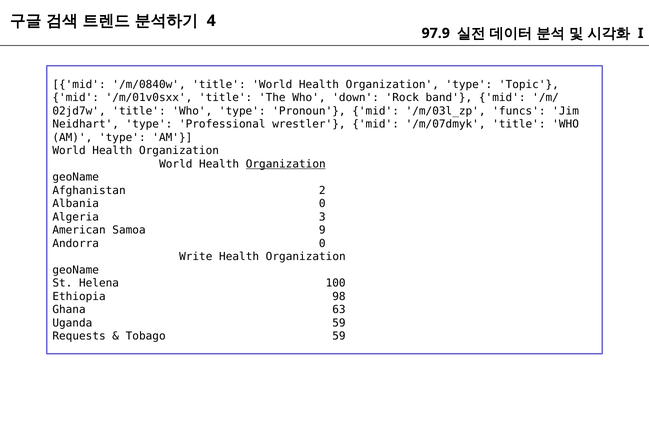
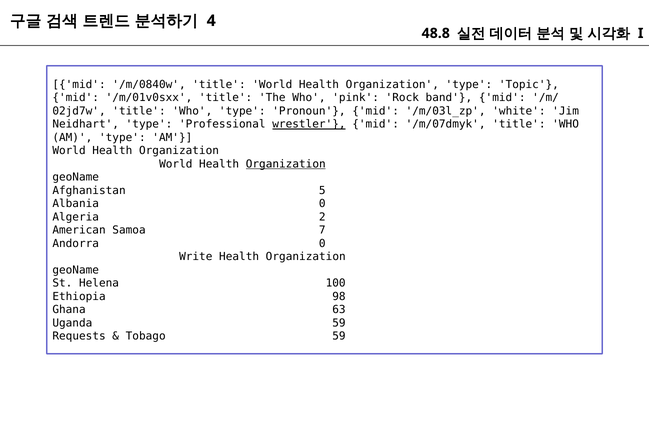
97.9: 97.9 -> 48.8 (436, 33)
down: down -> pink (356, 98)
funcs: funcs -> white (519, 111)
wrestler underline: none -> present (309, 124)
2: 2 -> 5 (322, 191)
3: 3 -> 2 (322, 217)
9: 9 -> 7 (322, 230)
